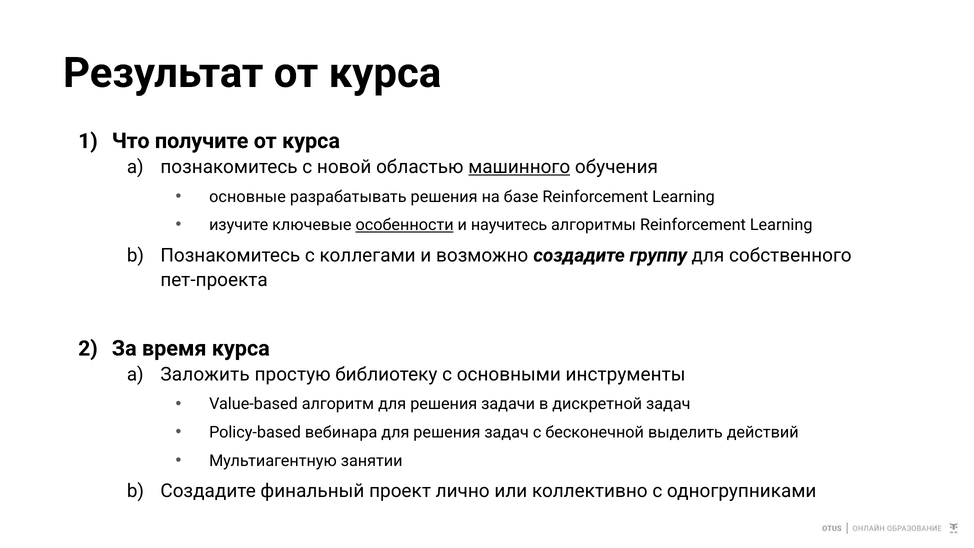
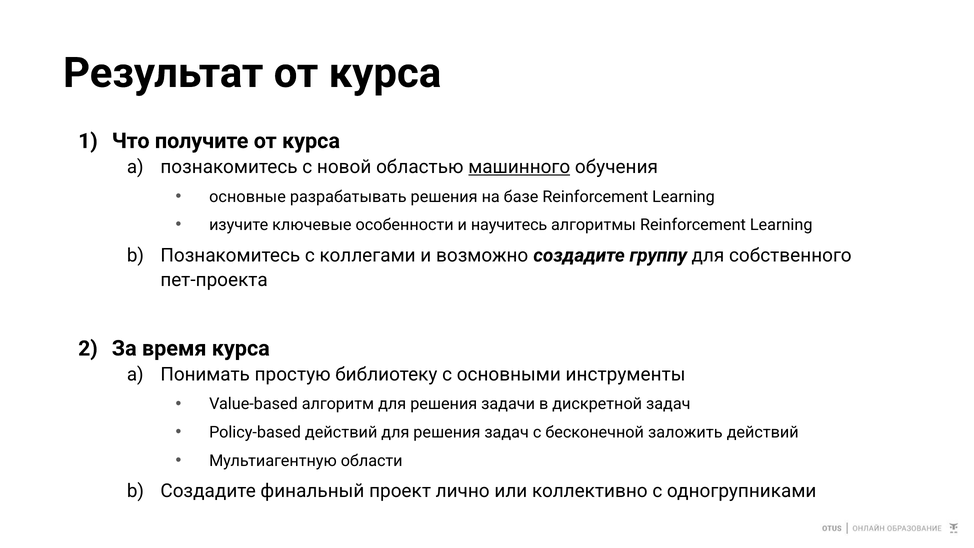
особенности underline: present -> none (405, 225)
Заложить: Заложить -> Понимать (205, 374)
Policy-based вебинара: вебинара -> действий (341, 432)
выделить: выделить -> заложить (685, 432)
занятии: занятии -> области (372, 461)
